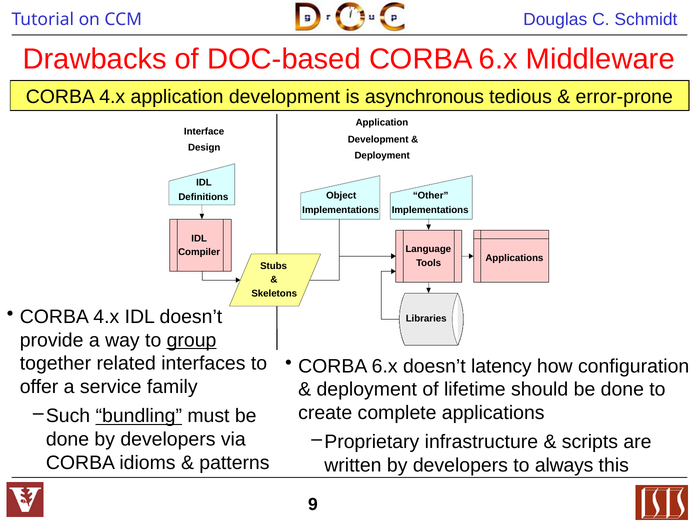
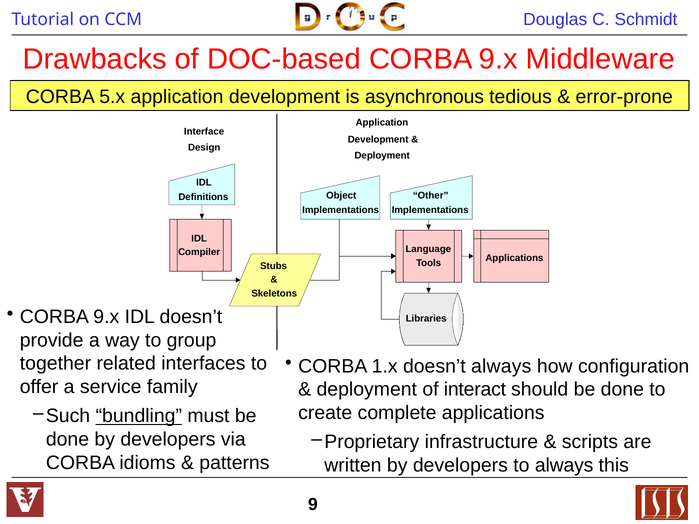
DOC-based CORBA 6.x: 6.x -> 9.x (498, 59)
4.x: 4.x -> 5.x (112, 97)
4.x: 4.x -> 9.x (106, 317)
group underline: present -> none (192, 340)
6.x: 6.x -> 1.x (385, 366)
doesn’t latency: latency -> always (501, 366)
lifetime: lifetime -> interact (475, 390)
